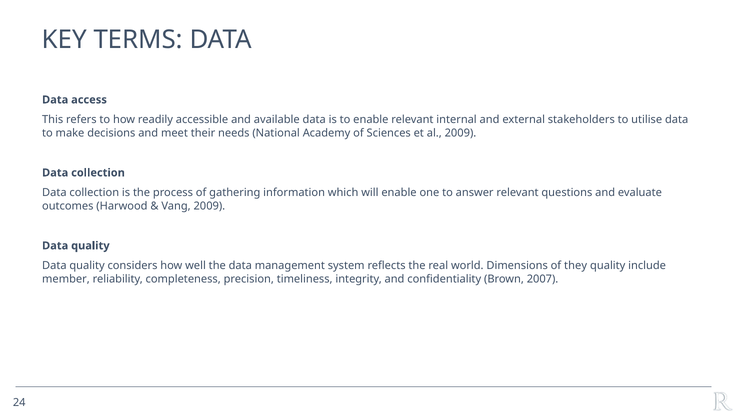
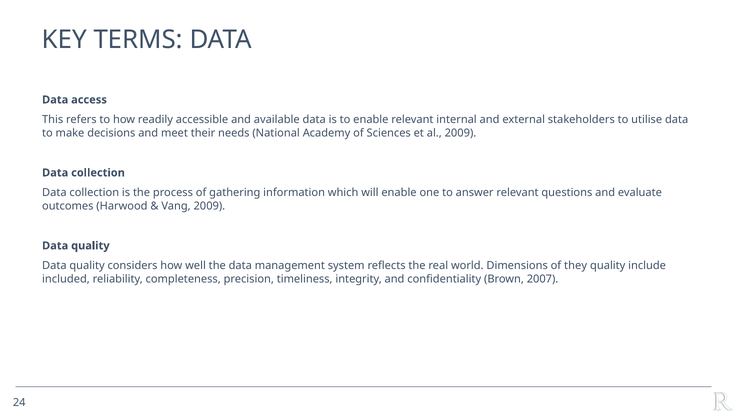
member: member -> included (66, 279)
